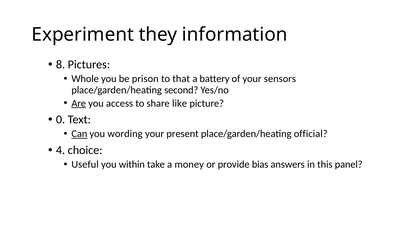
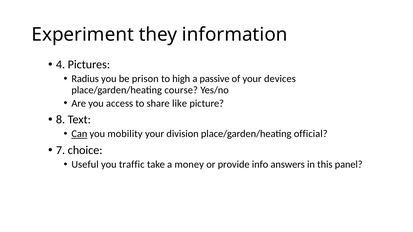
8: 8 -> 4 (61, 65)
Whole: Whole -> Radius (85, 79)
that: that -> high (181, 79)
battery: battery -> passive (215, 79)
sensors: sensors -> devices (280, 79)
second: second -> course (181, 90)
Are underline: present -> none (79, 103)
0: 0 -> 8 (61, 120)
wording: wording -> mobility (125, 134)
present: present -> division (183, 134)
4: 4 -> 7 (61, 150)
within: within -> traffic (132, 165)
bias: bias -> info (260, 165)
